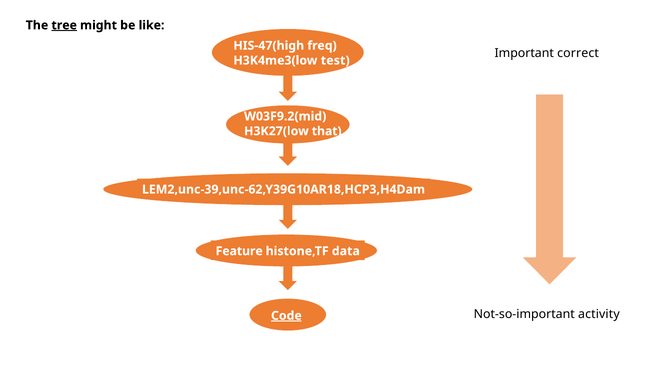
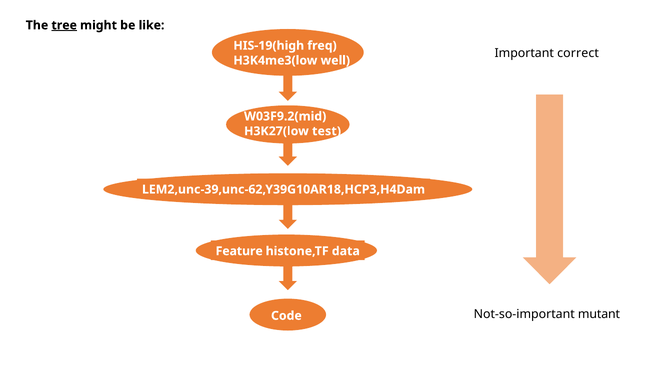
HIS-47(high: HIS-47(high -> HIS-19(high (269, 46)
test: test -> well (335, 60)
that: that -> test (327, 131)
activity: activity -> mutant (599, 314)
Code underline: present -> none (286, 315)
